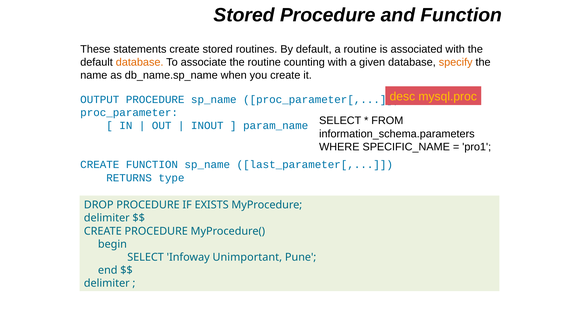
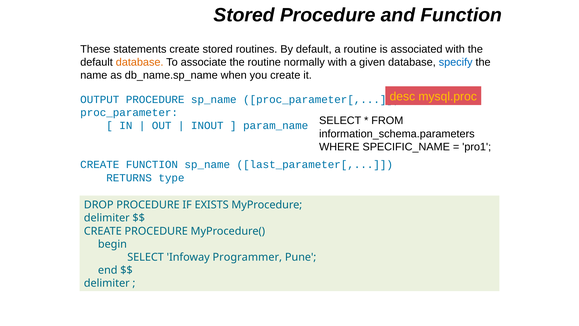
counting: counting -> normally (304, 62)
specify colour: orange -> blue (456, 62)
Unimportant: Unimportant -> Programmer (247, 257)
